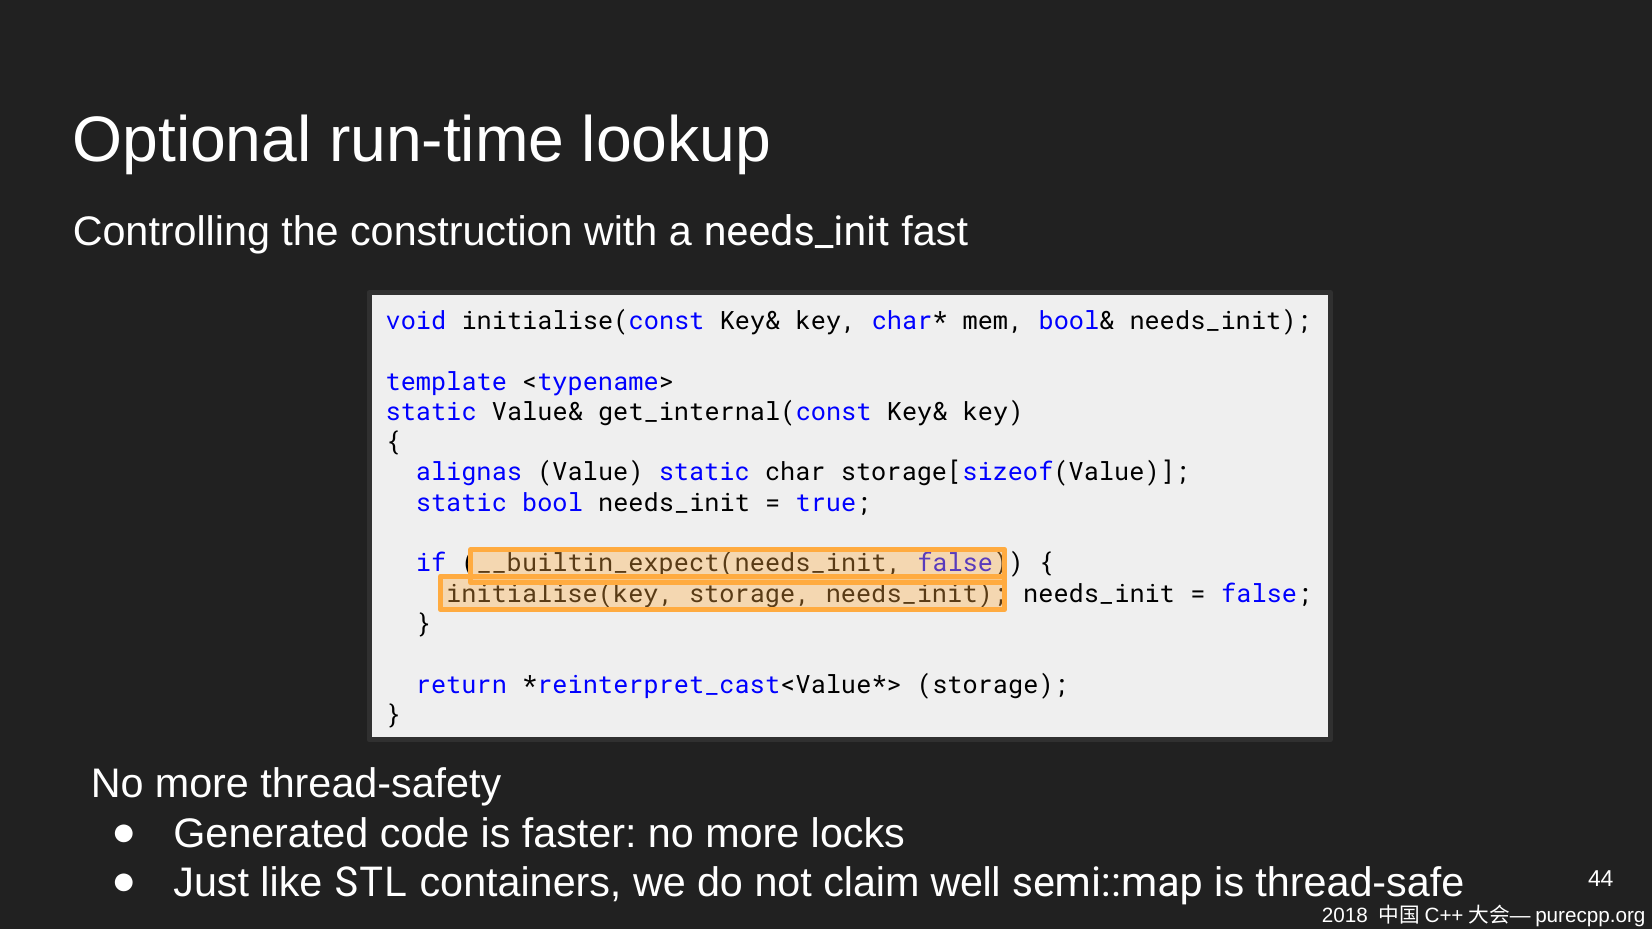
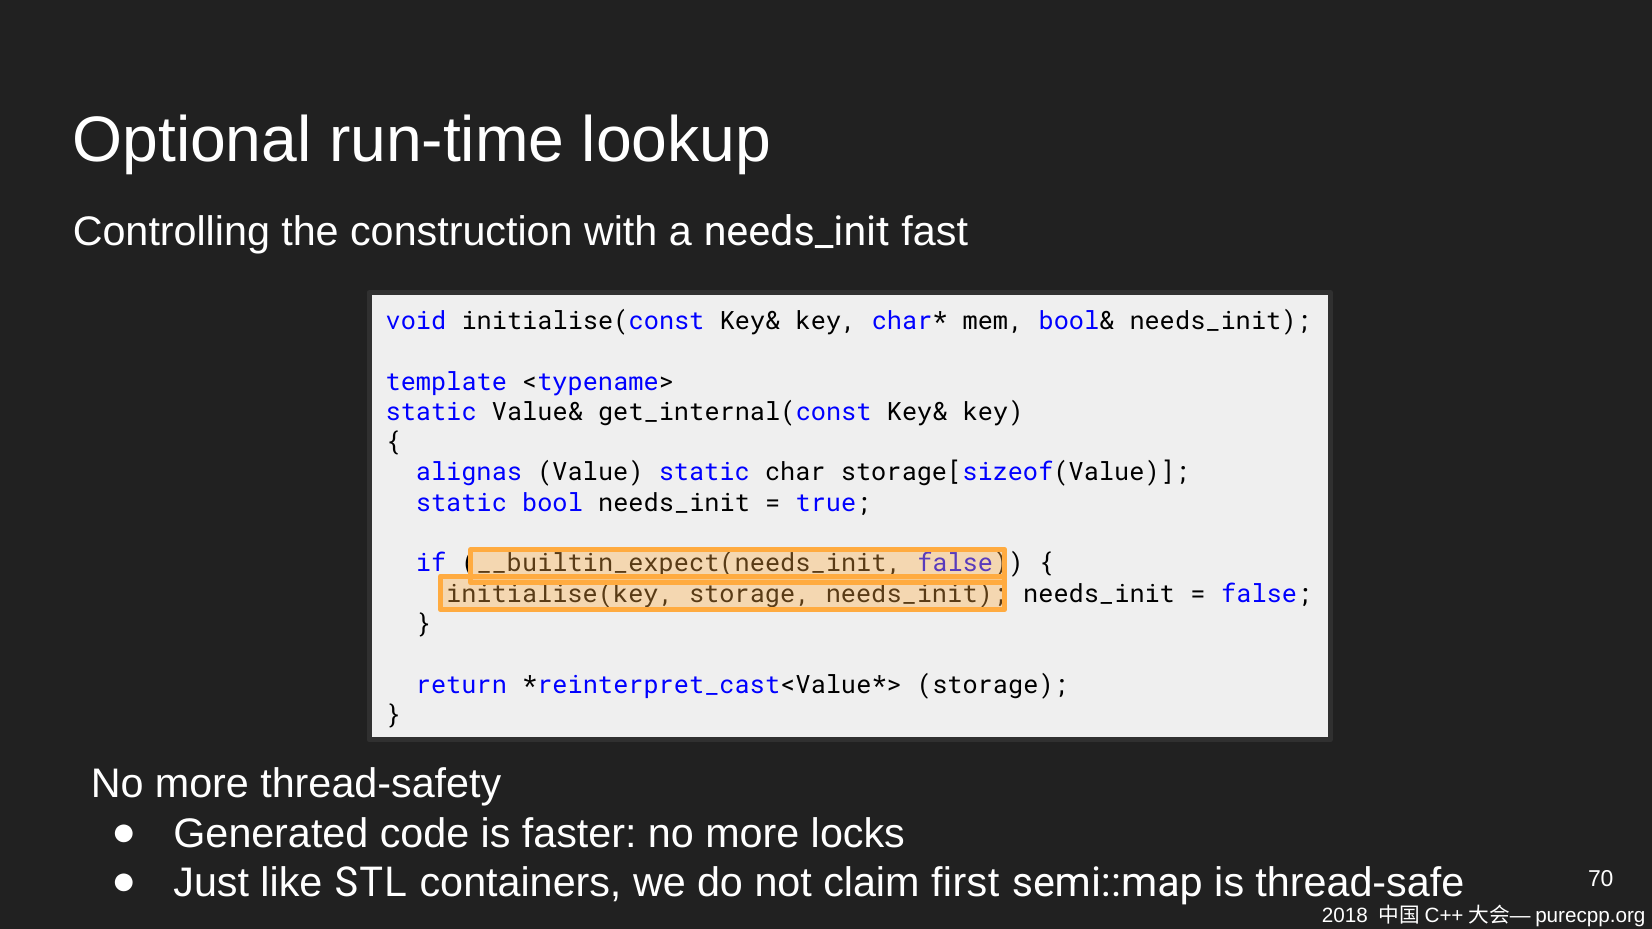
well: well -> first (965, 883)
44: 44 -> 70 (1601, 880)
